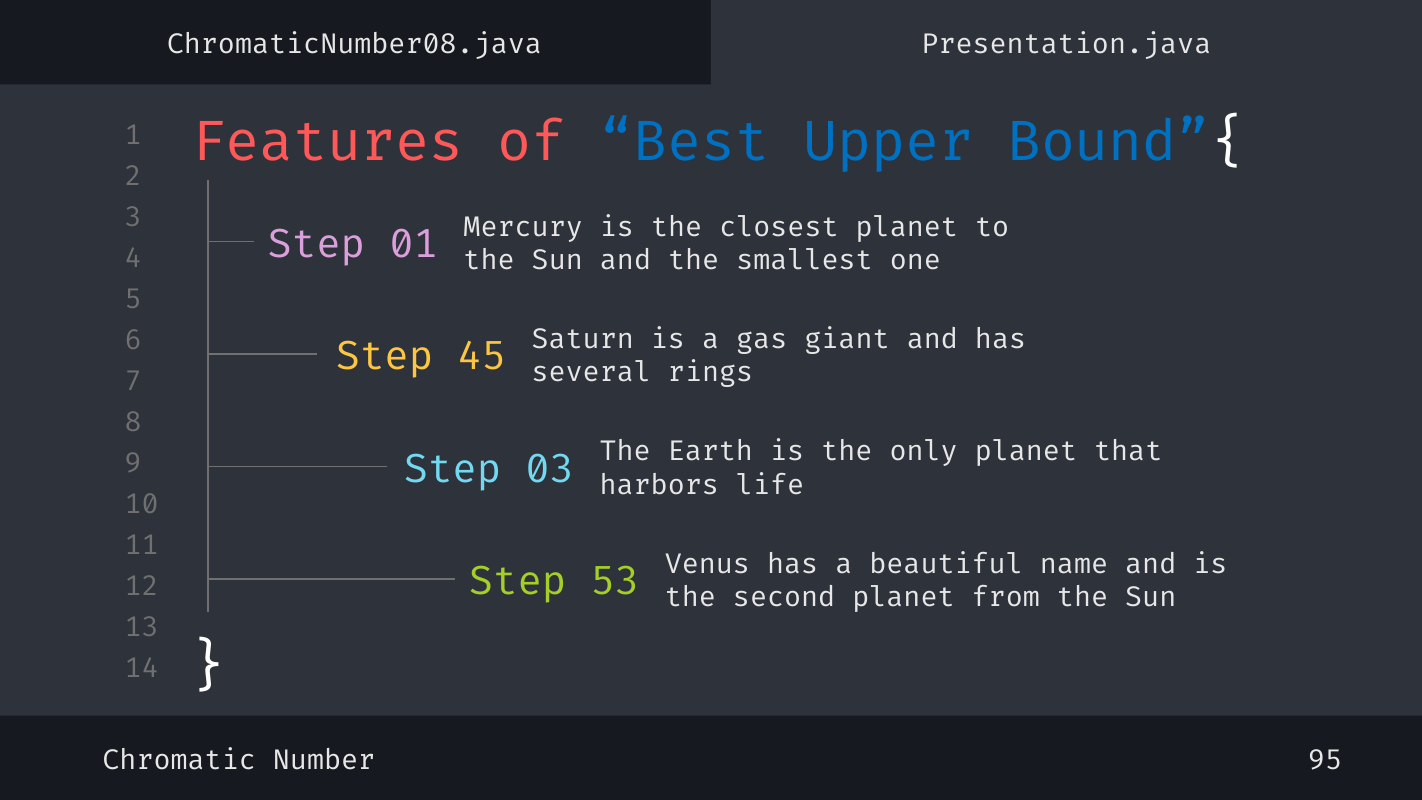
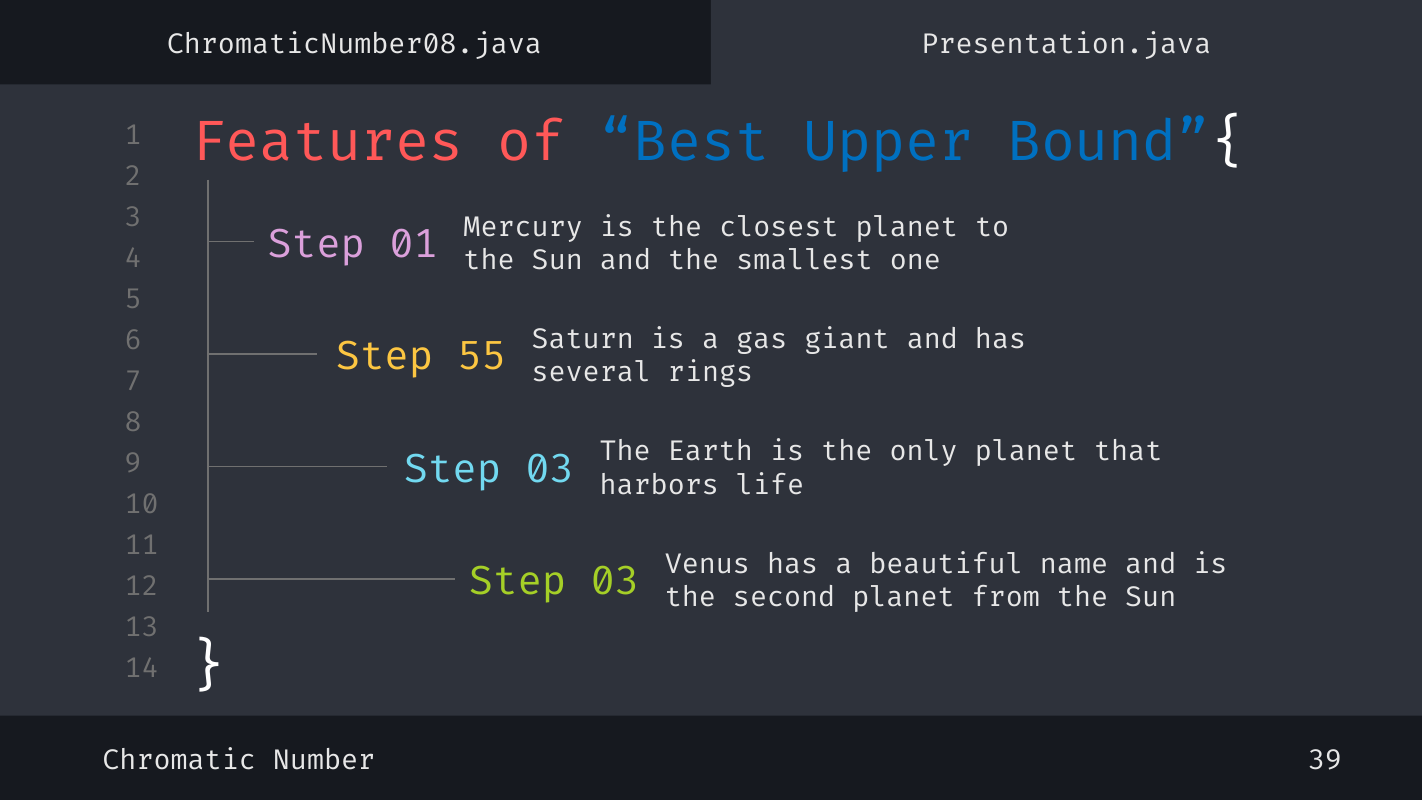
45: 45 -> 55 (482, 357)
53: 53 -> 03 (615, 581)
95: 95 -> 39 (1325, 760)
